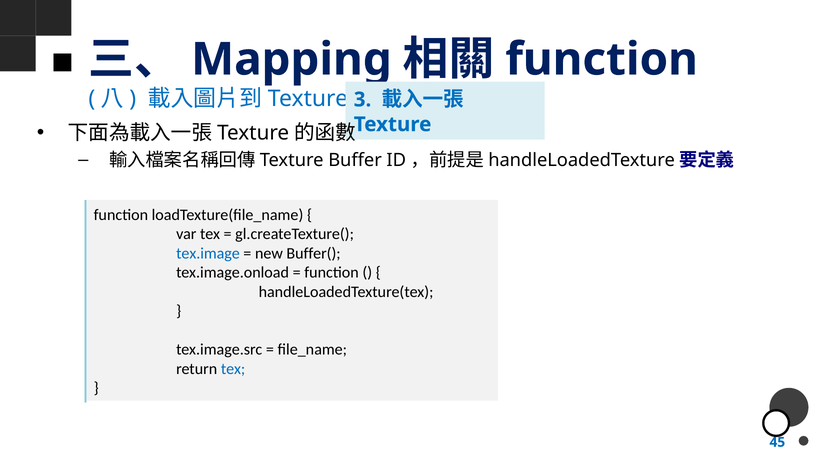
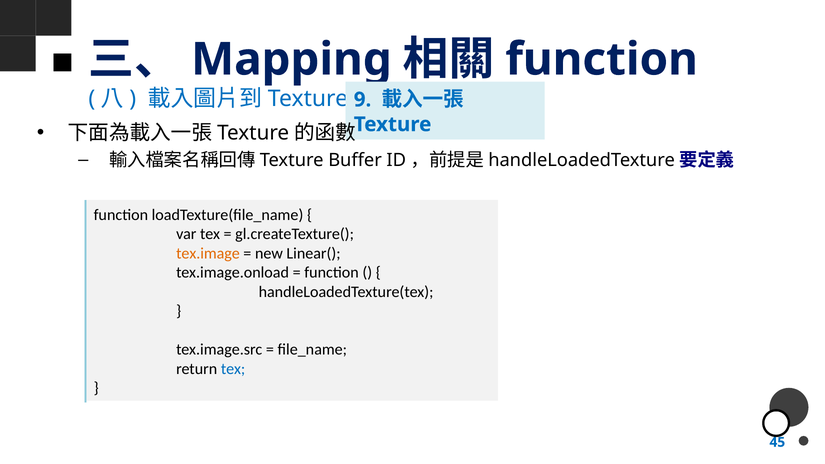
3: 3 -> 9 (363, 100)
tex.image colour: blue -> orange (208, 253)
Buffer(: Buffer( -> Linear( (314, 253)
